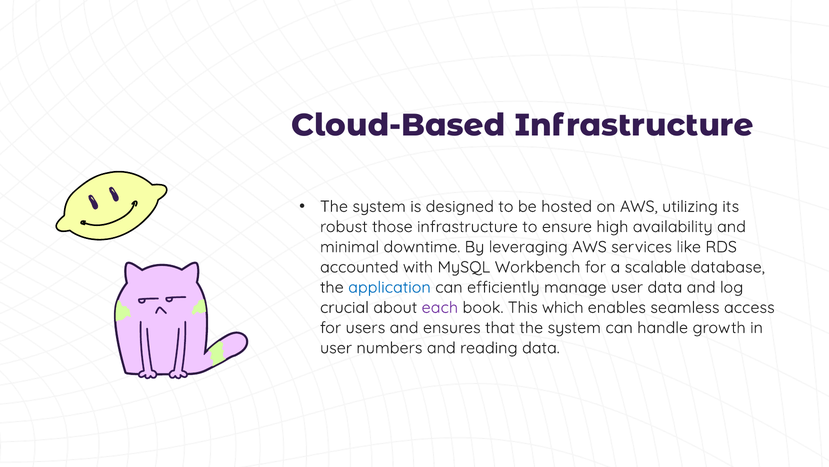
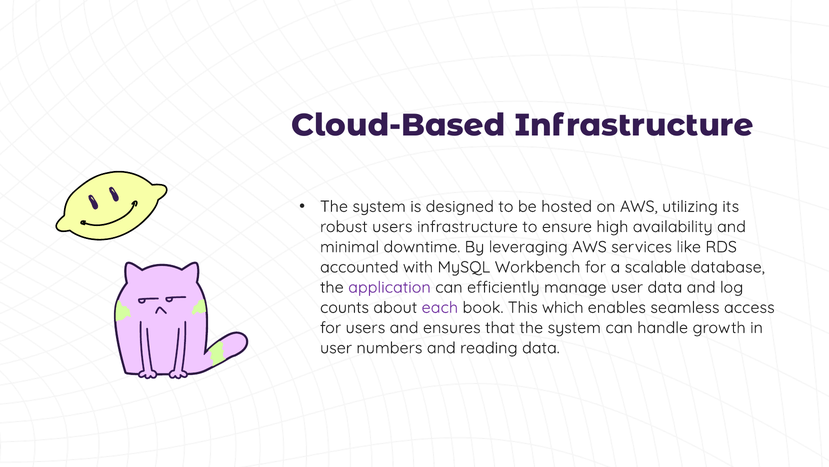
robust those: those -> users (392, 226)
application colour: blue -> purple (389, 287)
crucial: crucial -> counts (344, 307)
